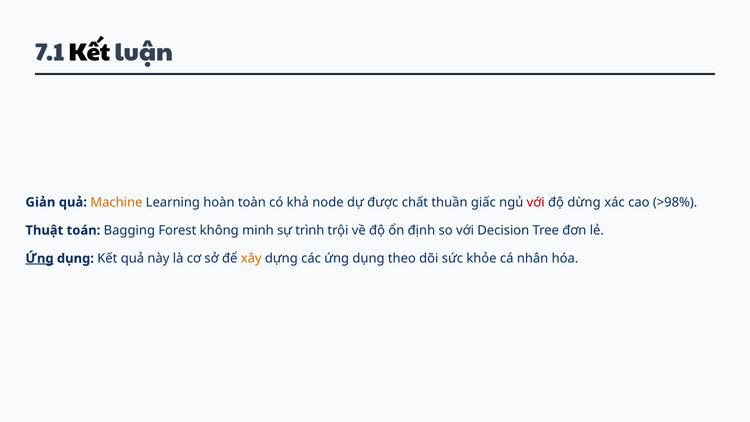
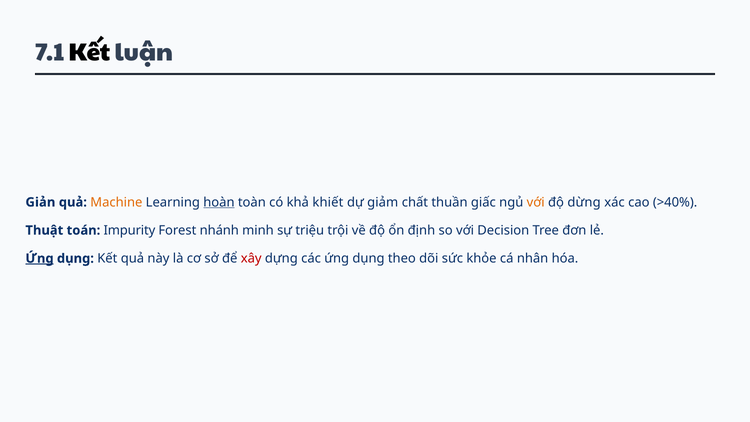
hoàn underline: none -> present (219, 202)
node: node -> khiết (328, 202)
được: được -> giảm (383, 202)
với colour: red -> orange (536, 202)
>98%: >98% -> >40% (675, 202)
Bagging: Bagging -> Impurity (129, 230)
không: không -> nhánh (219, 230)
trình: trình -> triệu (310, 230)
xây colour: orange -> red (251, 258)
